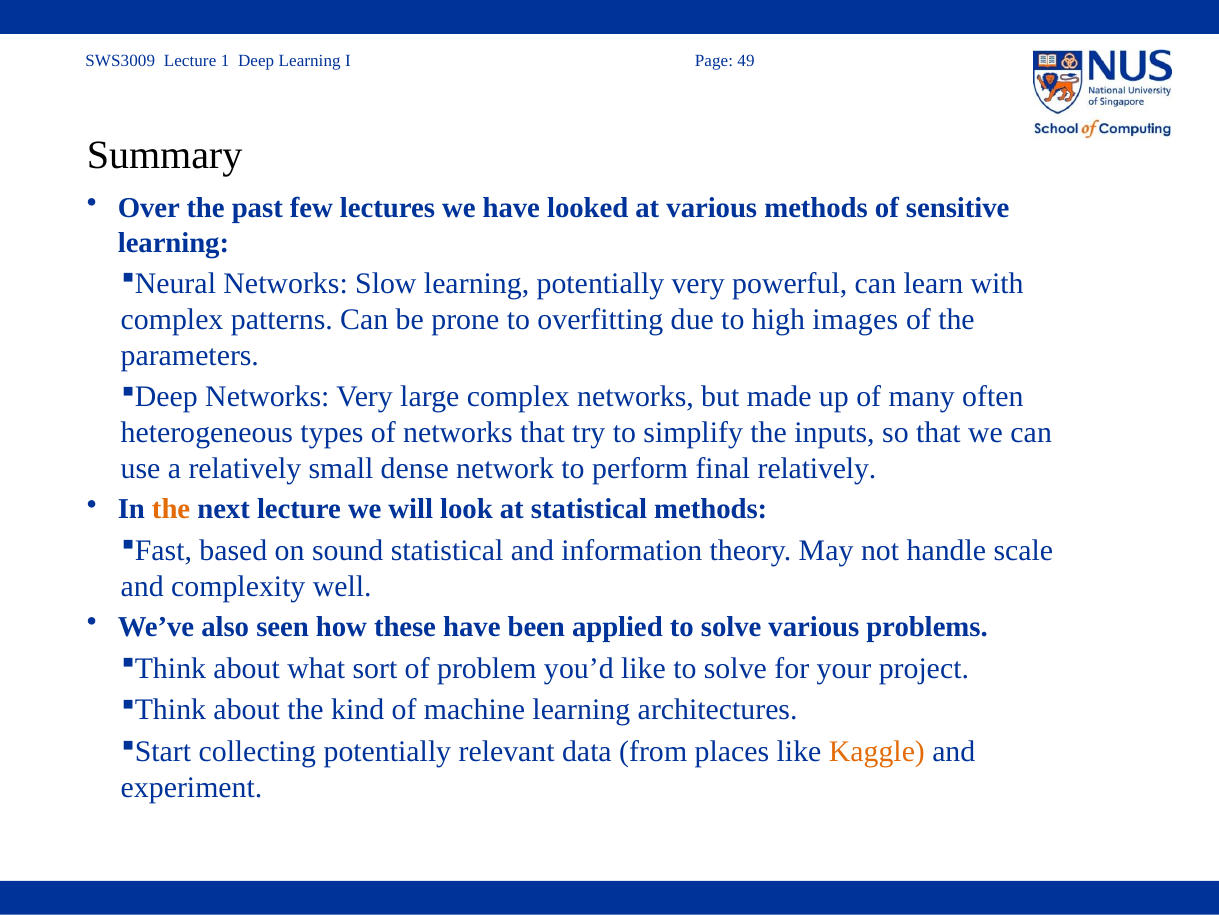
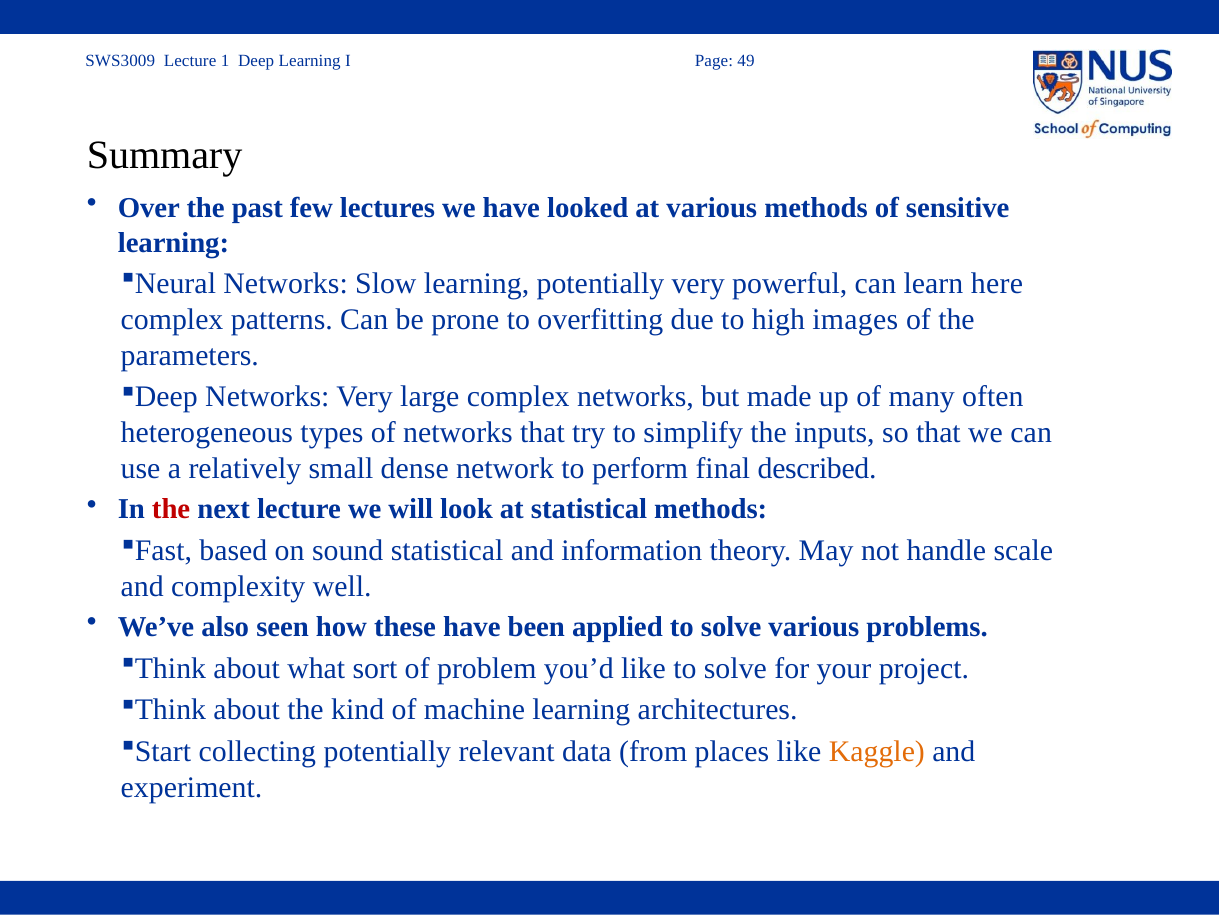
with: with -> here (997, 284)
final relatively: relatively -> described (817, 468)
the colour: orange -> red (171, 509)
